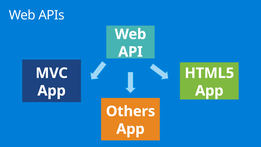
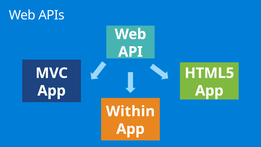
Others: Others -> Within (130, 111)
